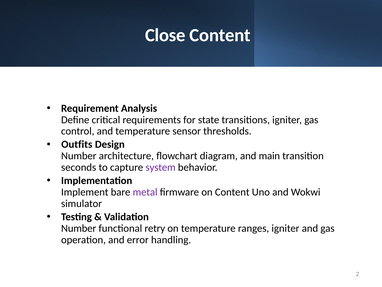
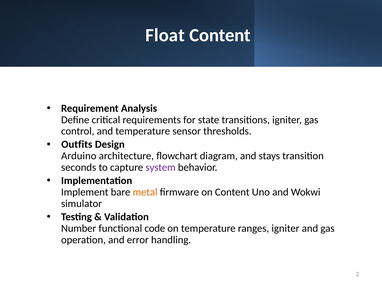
Close: Close -> Float (165, 35)
Number: Number -> Arduino (79, 156)
main: main -> stays (269, 156)
metal colour: purple -> orange (145, 192)
retry: retry -> code (155, 228)
